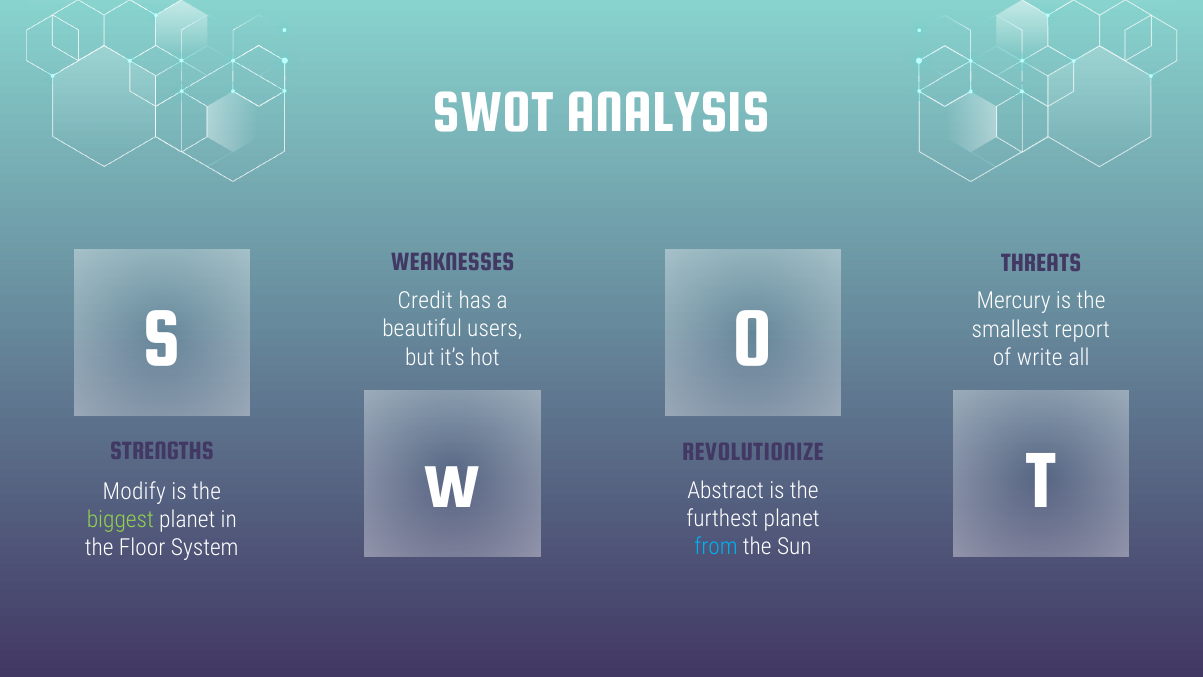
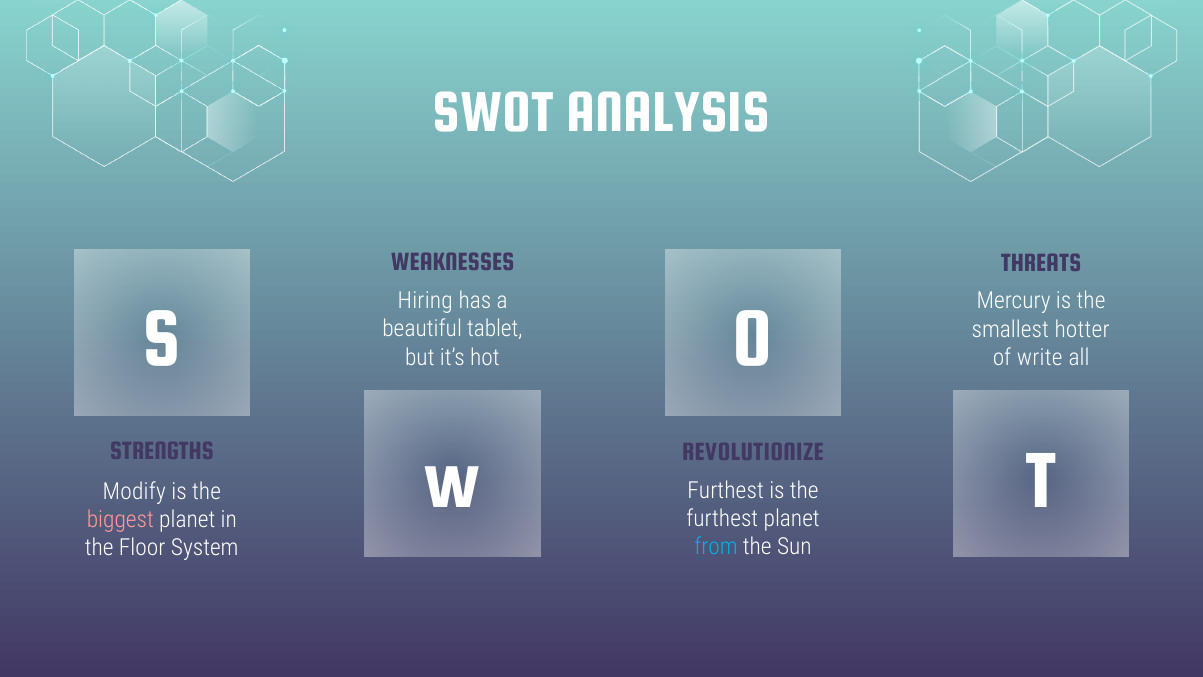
Credit: Credit -> Hiring (425, 301)
users: users -> tablet (495, 329)
report: report -> hotter (1082, 329)
Abstract: Abstract -> Furthest (726, 490)
biggest colour: light green -> pink (120, 520)
